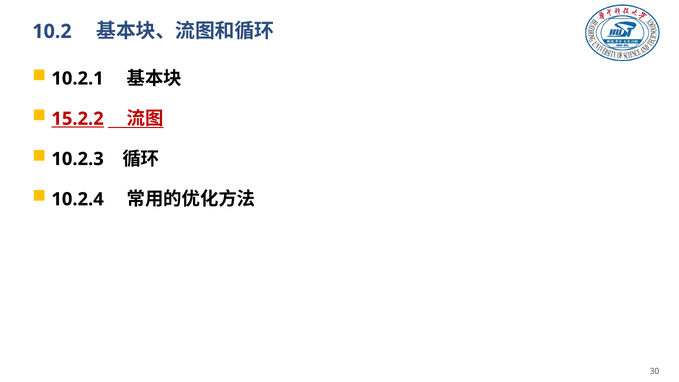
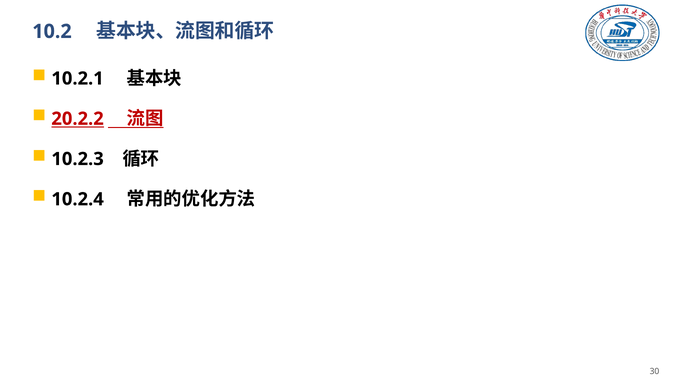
15.2.2: 15.2.2 -> 20.2.2 (78, 119)
